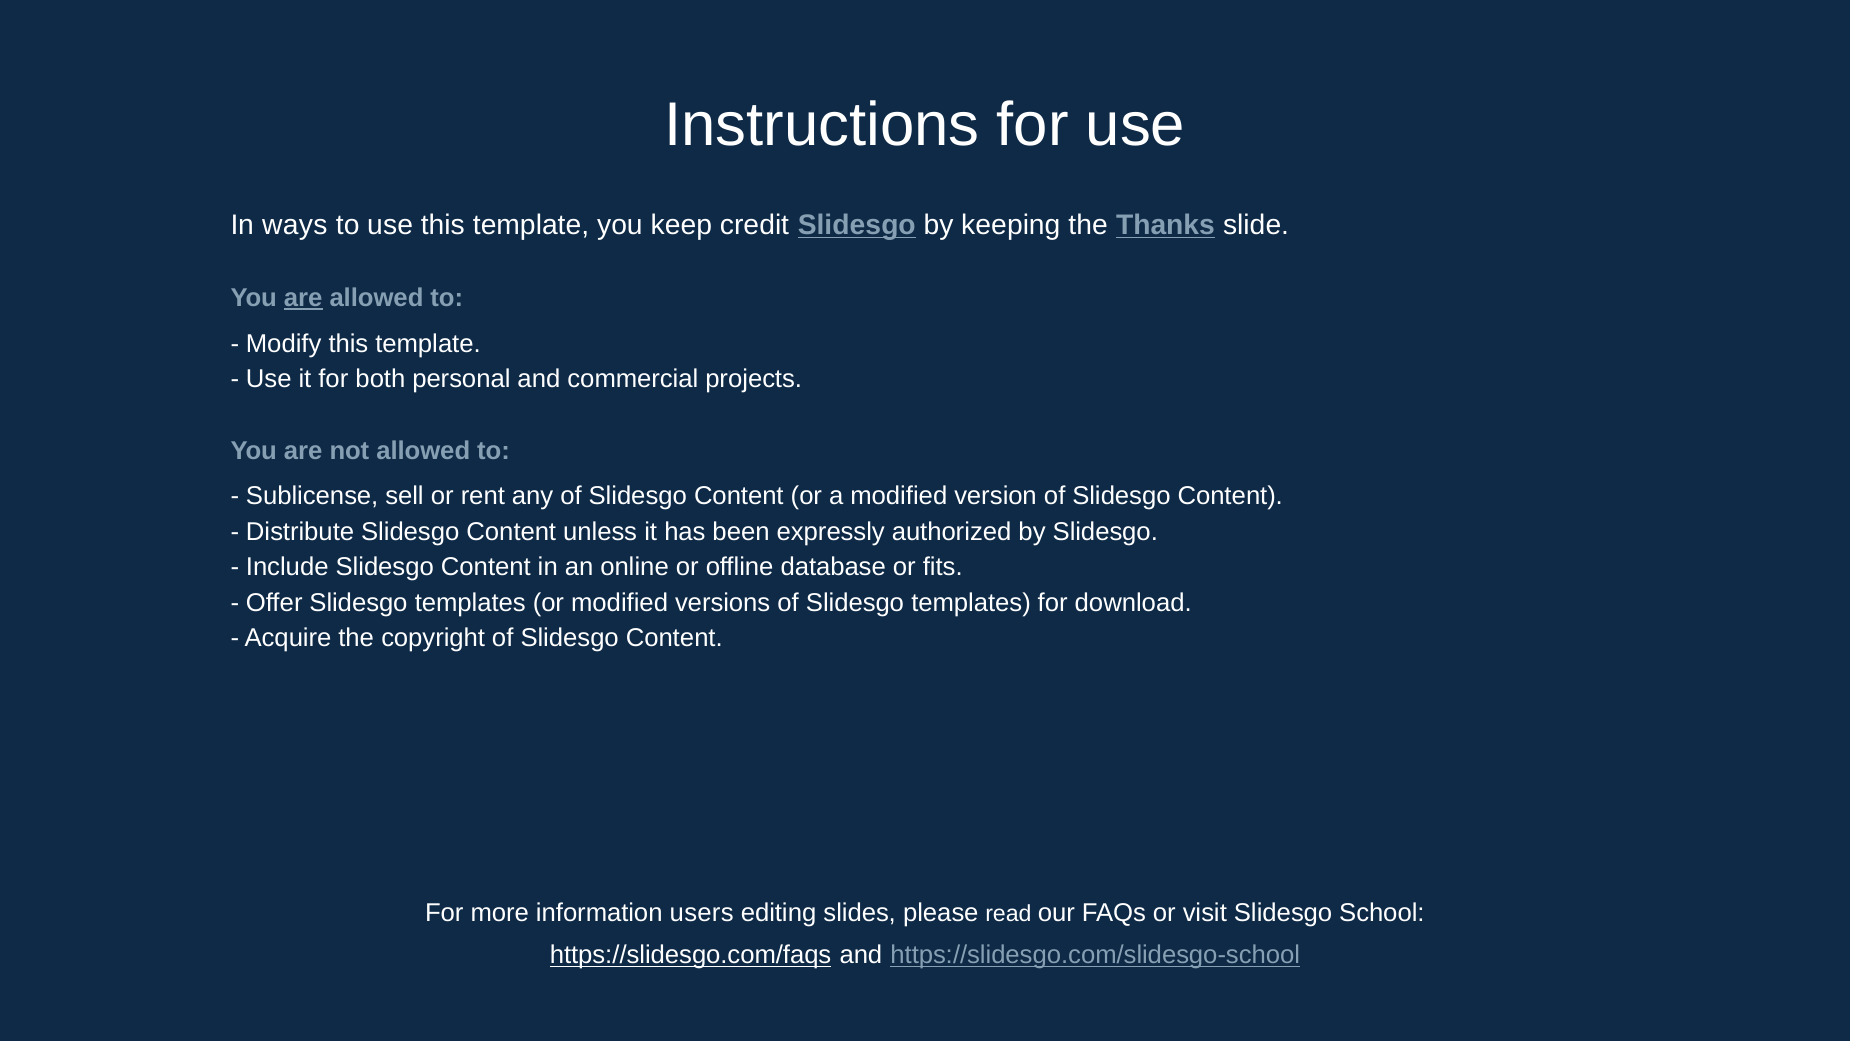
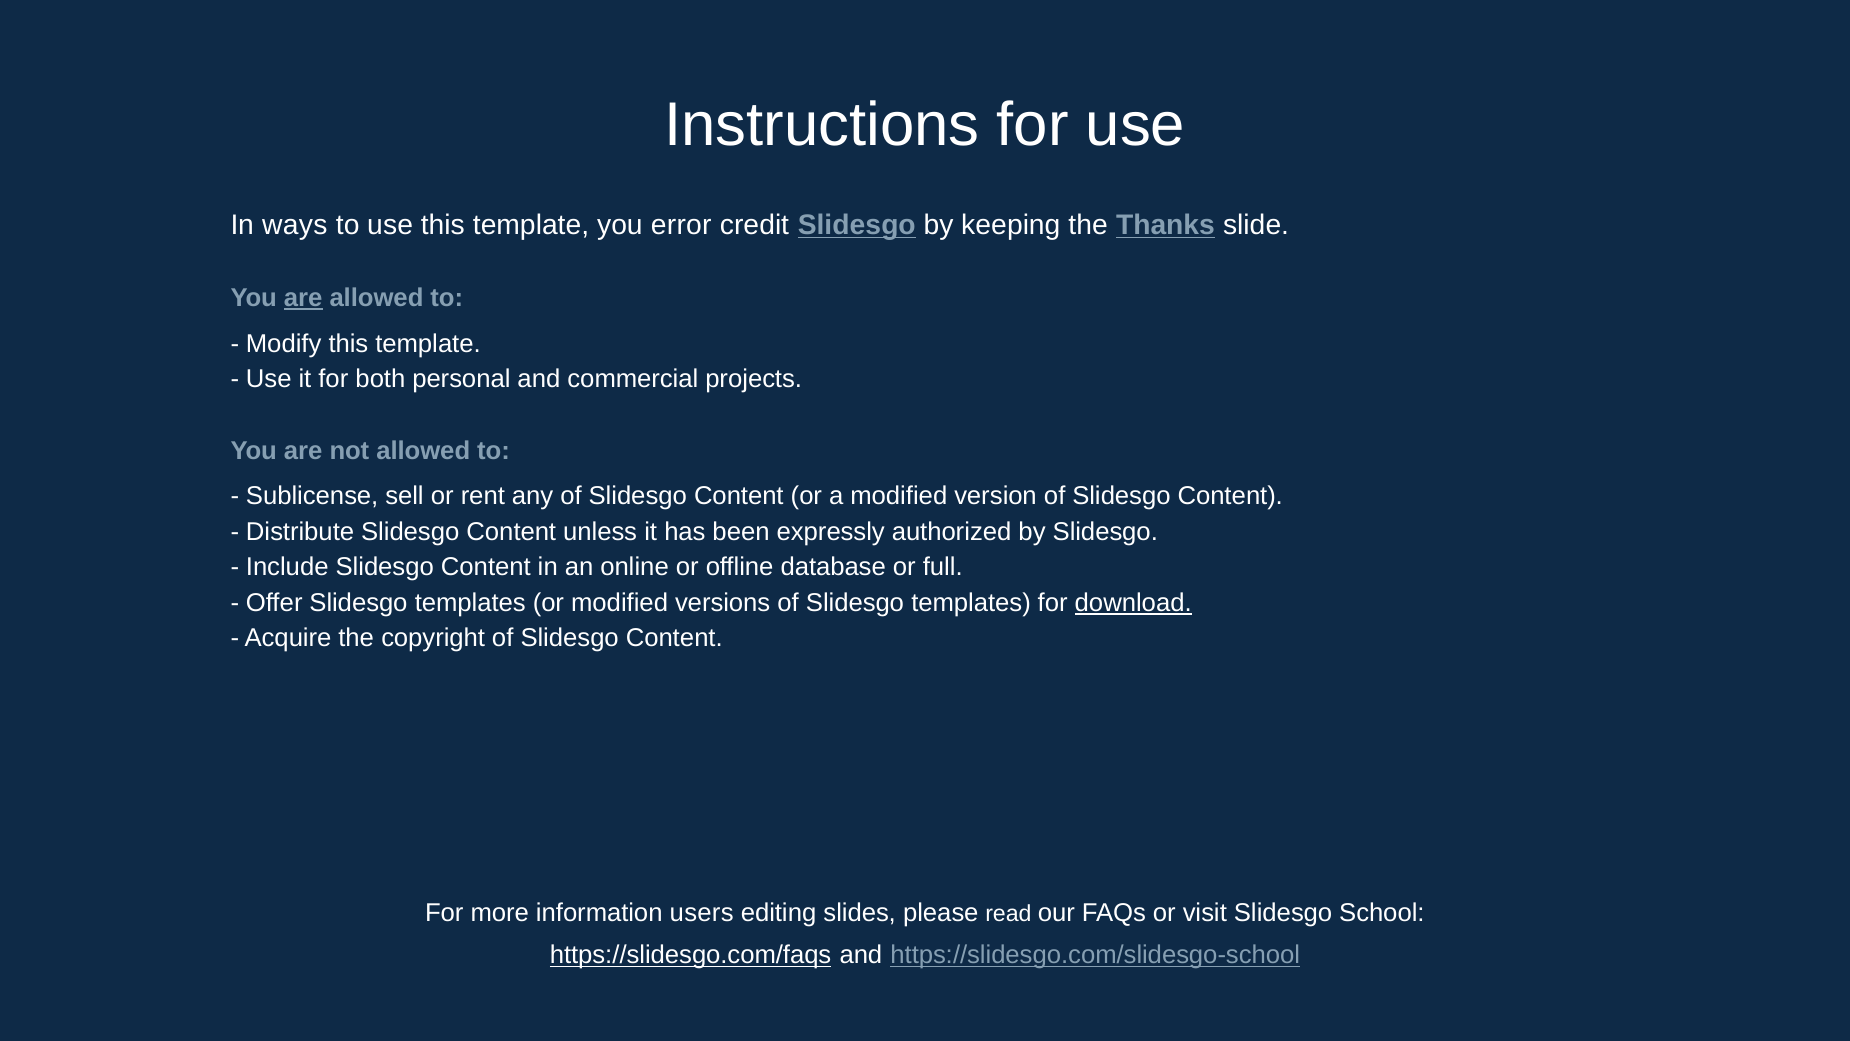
keep: keep -> error (681, 225)
fits: fits -> full (943, 567)
download underline: none -> present (1133, 603)
